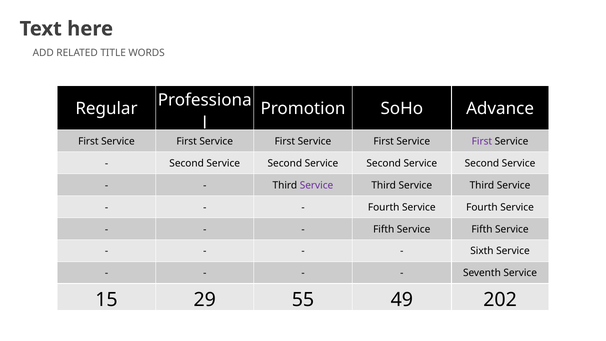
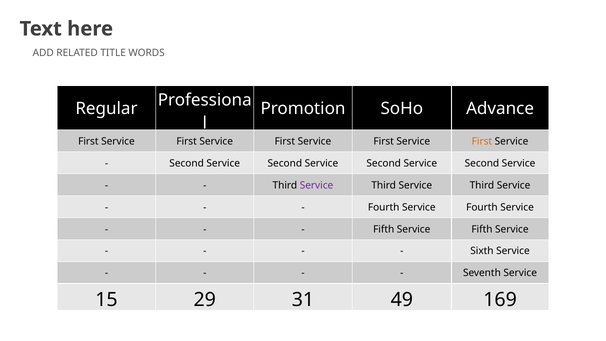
First colour: purple -> orange (482, 141)
55: 55 -> 31 (303, 299)
202: 202 -> 169 (500, 299)
